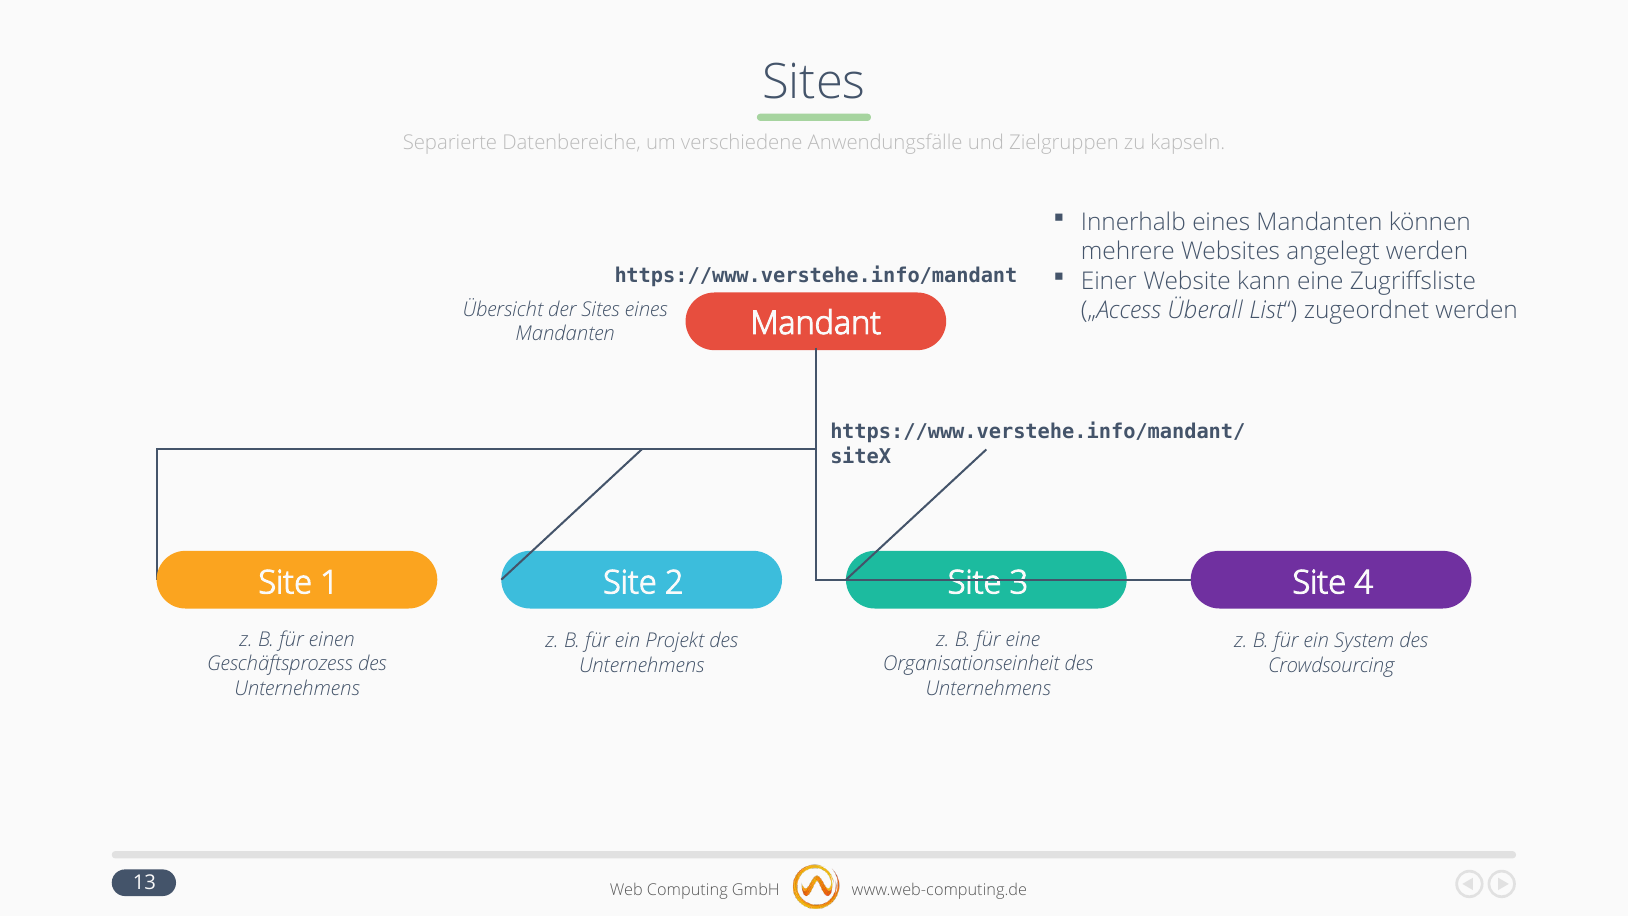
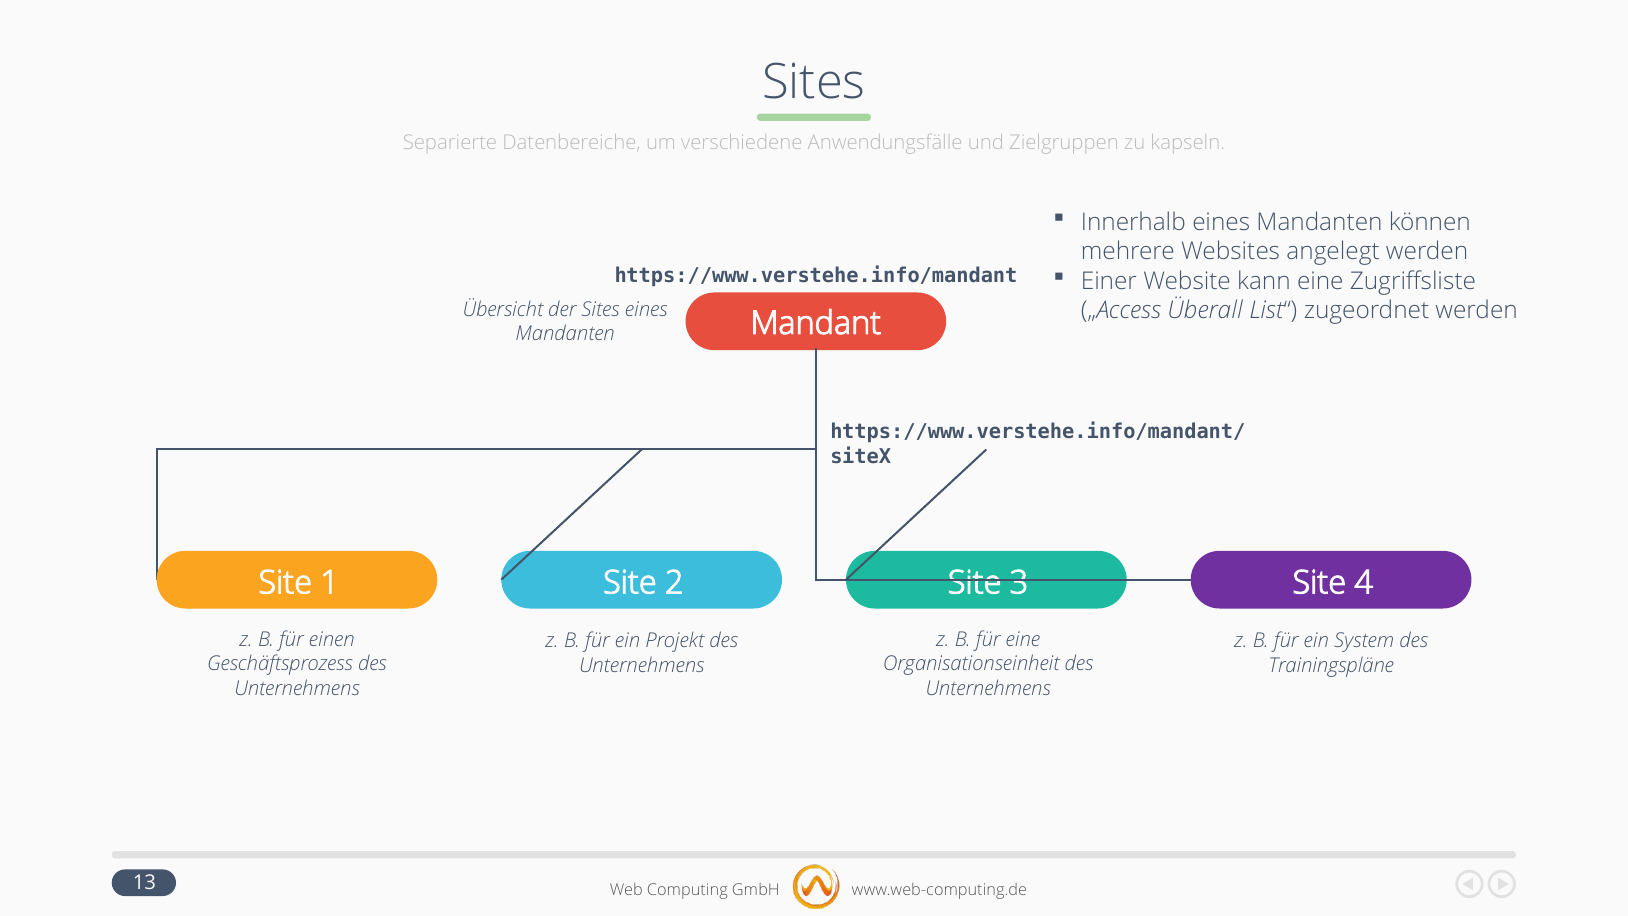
Crowdsourcing: Crowdsourcing -> Trainingspläne (1331, 665)
